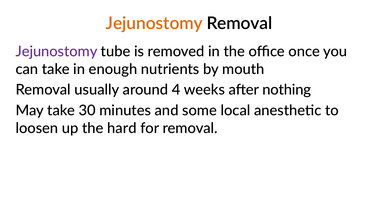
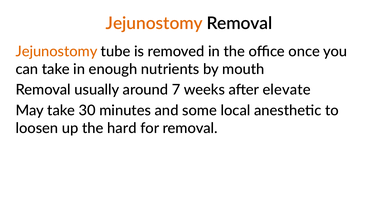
Jejunostomy colour: purple -> orange (57, 52)
4: 4 -> 7 (176, 90)
nothing: nothing -> elevate (287, 90)
